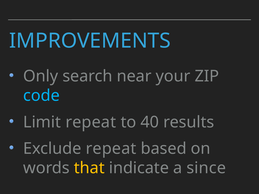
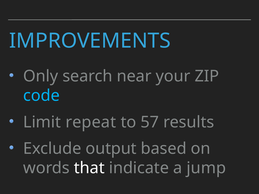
40: 40 -> 57 (150, 122)
Exclude repeat: repeat -> output (111, 149)
that colour: yellow -> white (89, 168)
since: since -> jump (206, 168)
